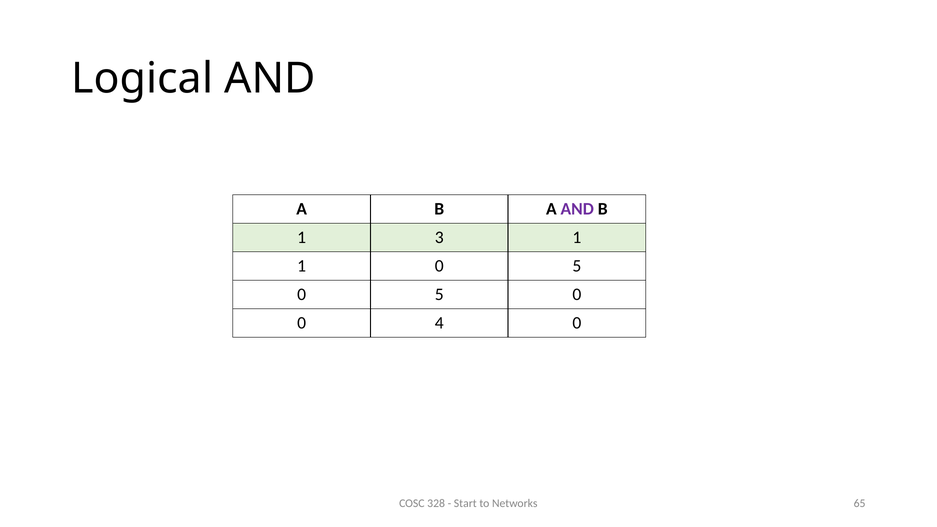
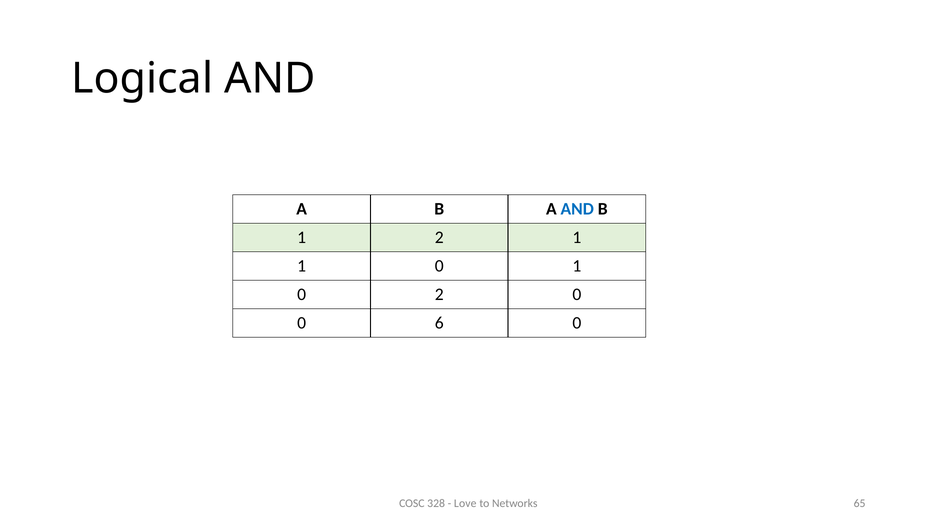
AND colour: purple -> blue (577, 209)
1 3: 3 -> 2 (439, 238)
1 0 5: 5 -> 1 (577, 266)
5: 5 -> 2 (439, 295)
4: 4 -> 6 (439, 323)
Start: Start -> Love (465, 503)
